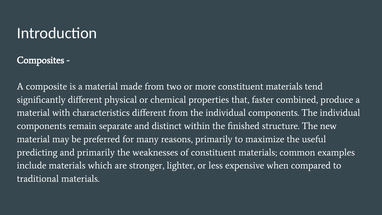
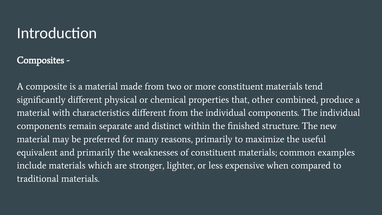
faster: faster -> other (263, 100)
predicting: predicting -> equivalent (37, 152)
